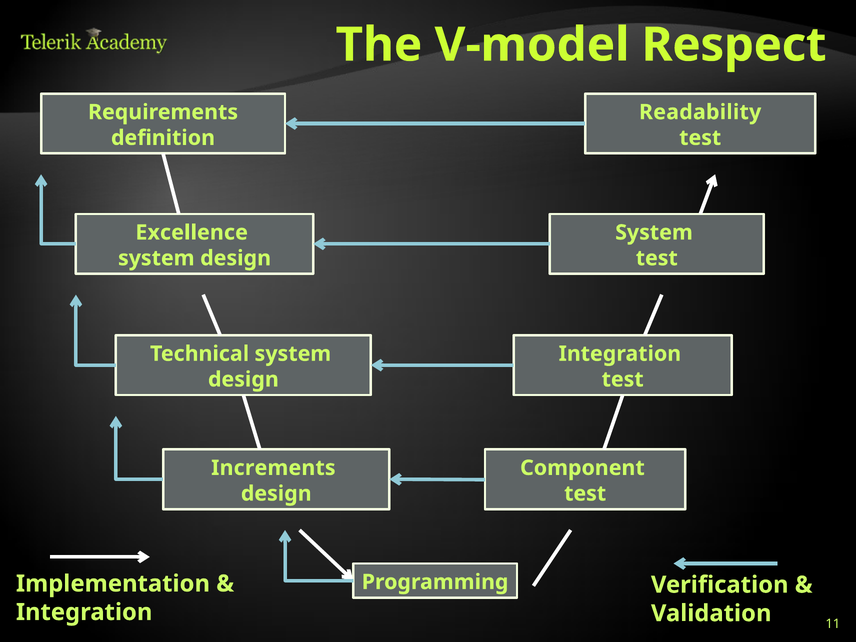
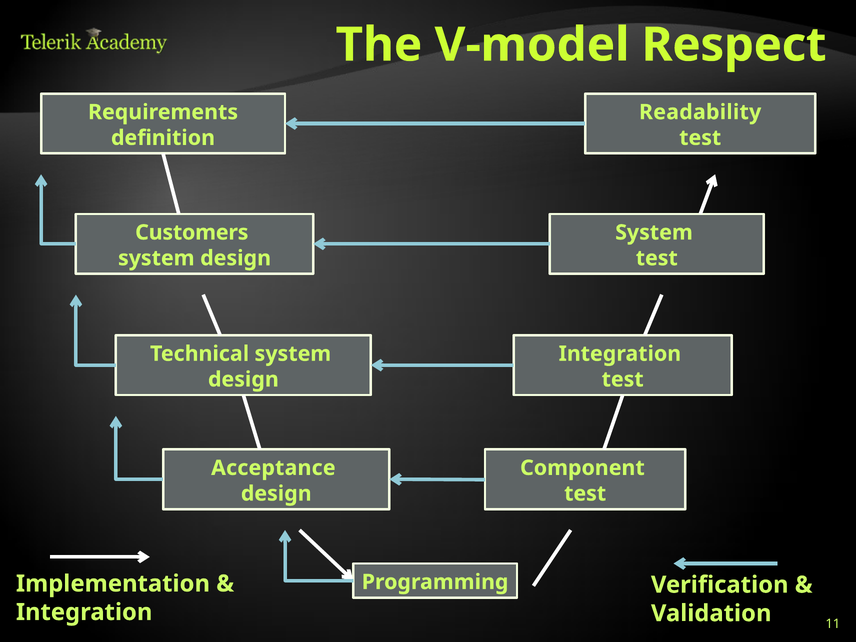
Excellence: Excellence -> Customers (192, 233)
Increments: Increments -> Acceptance (273, 468)
